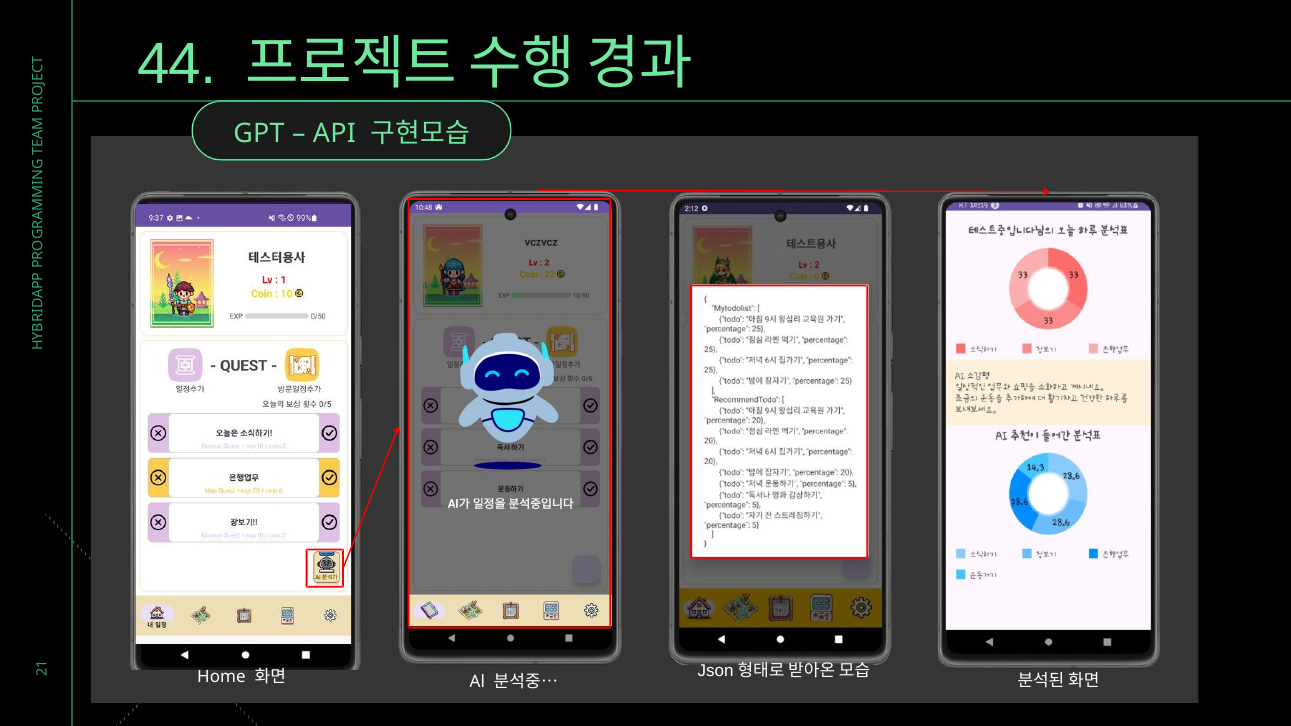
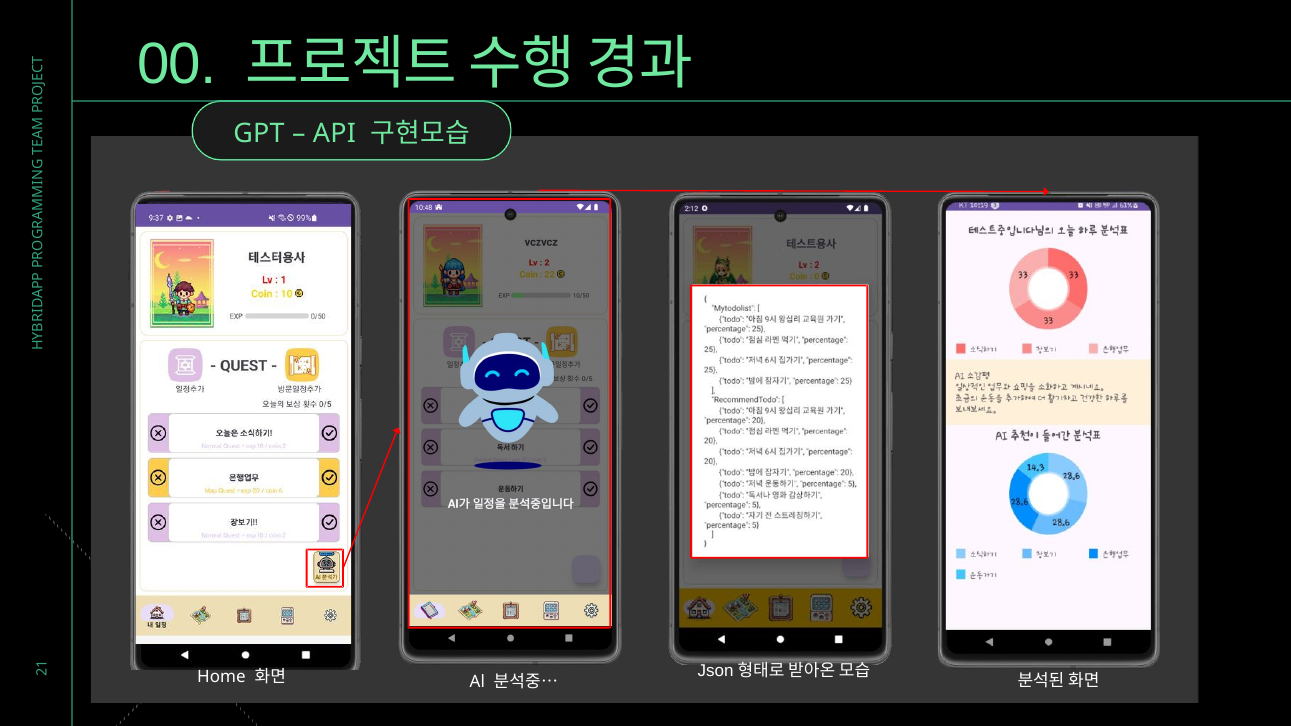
44: 44 -> 00 (177, 64)
